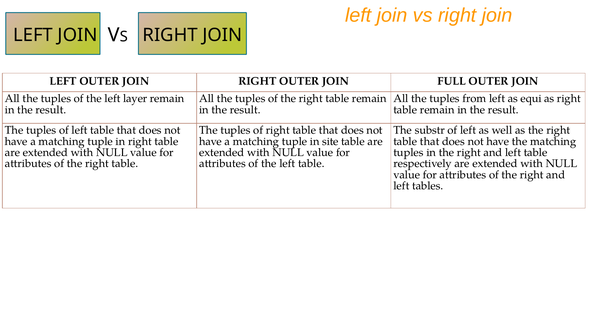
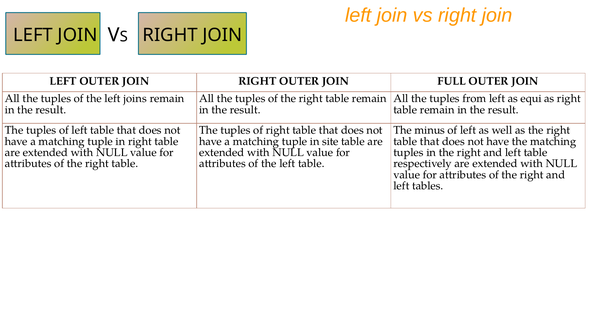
layer: layer -> joins (135, 99)
substr: substr -> minus (430, 130)
